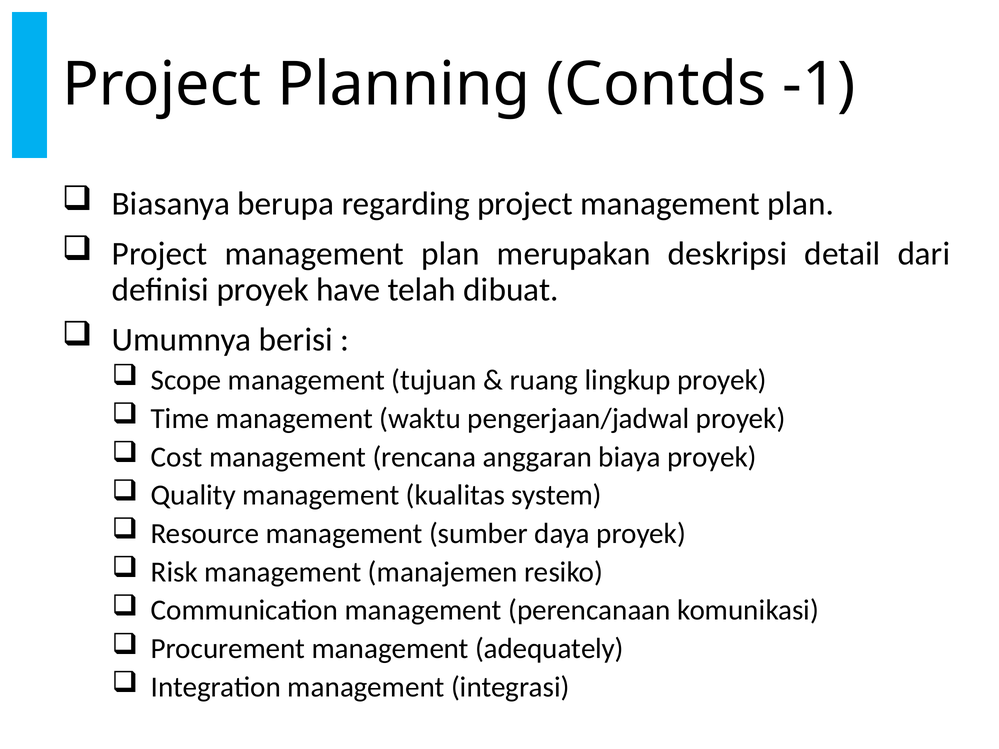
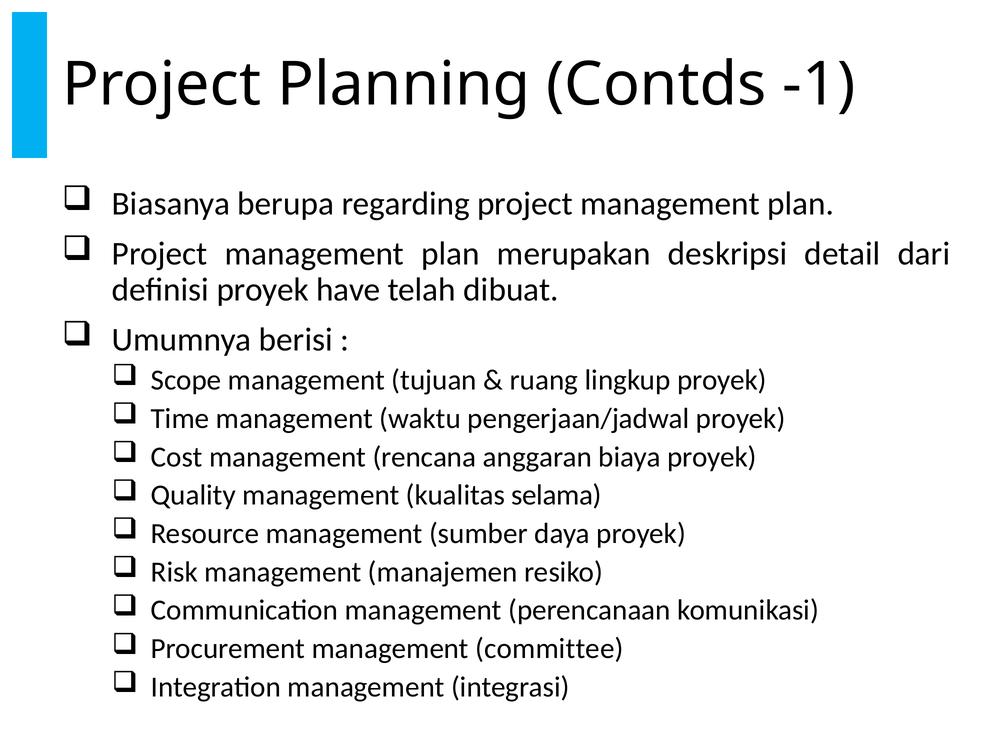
system: system -> selama (556, 495)
adequately: adequately -> committee (549, 649)
